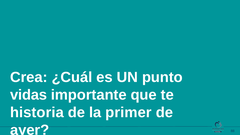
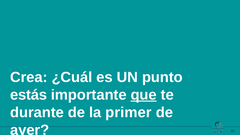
vidas: vidas -> estás (29, 95)
que underline: none -> present (144, 95)
historia: historia -> durante (37, 112)
